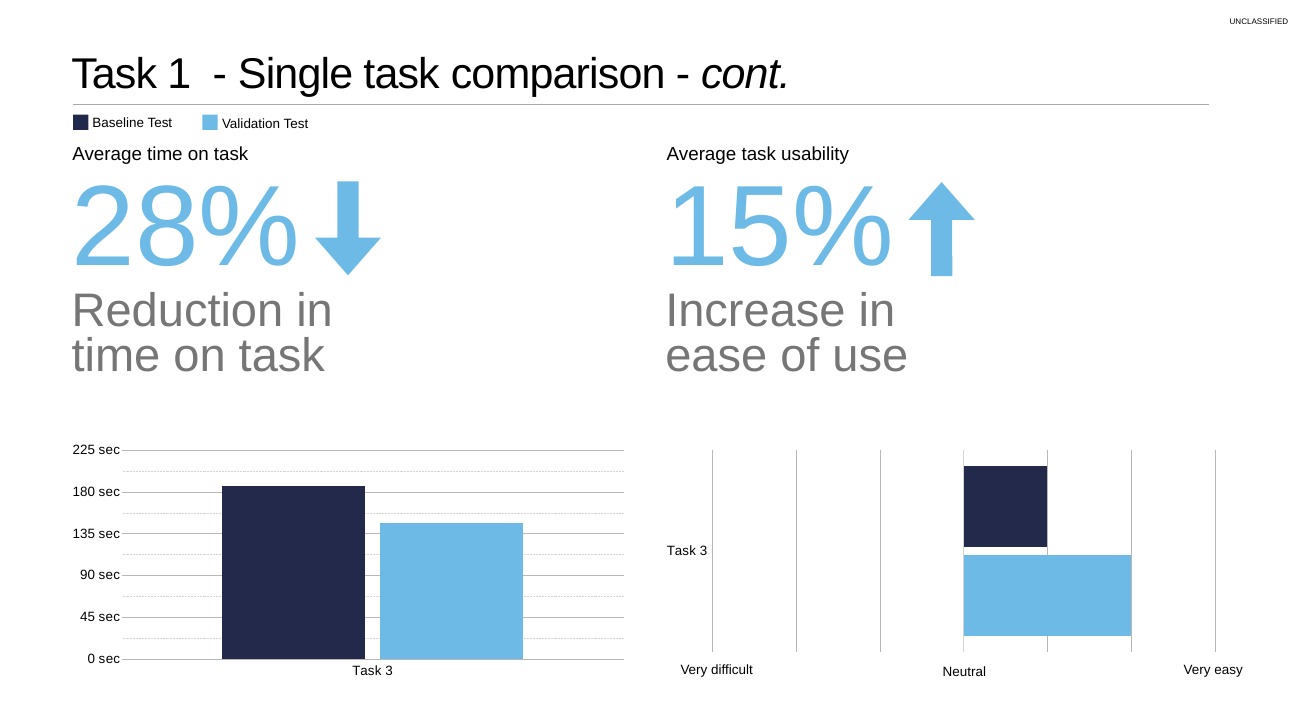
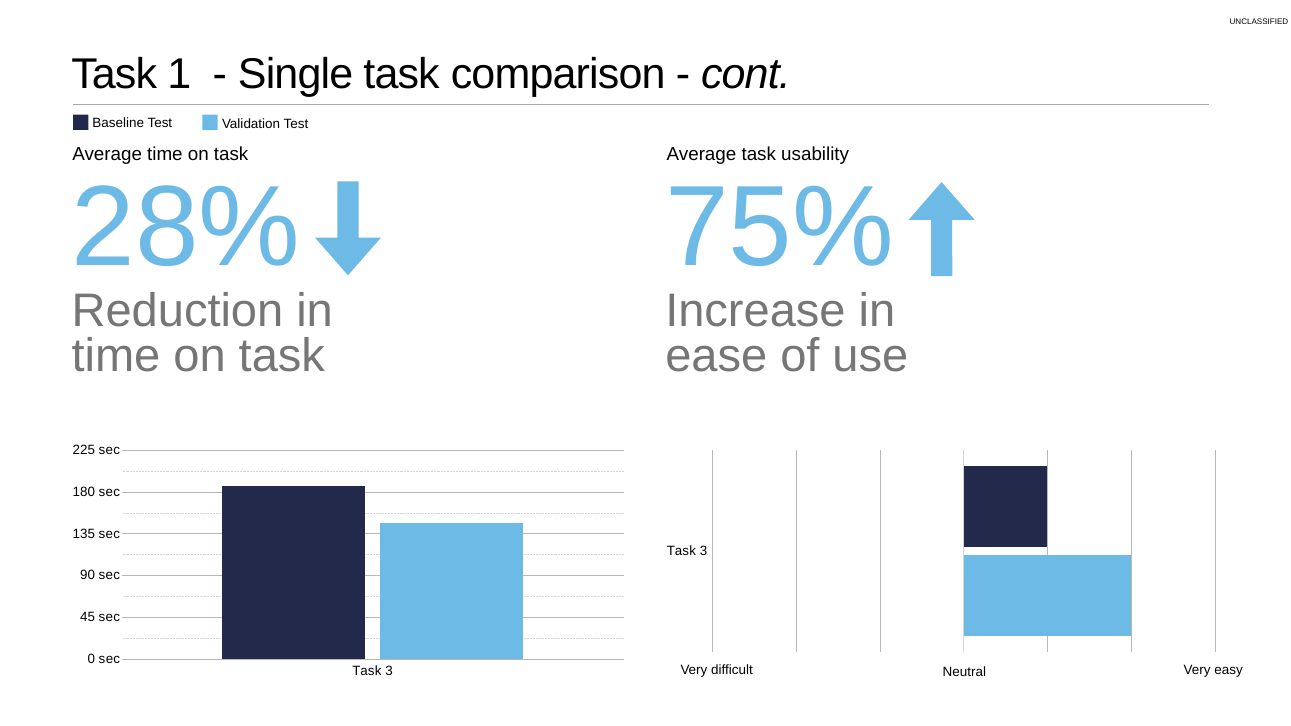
15%: 15% -> 75% (780, 228)
